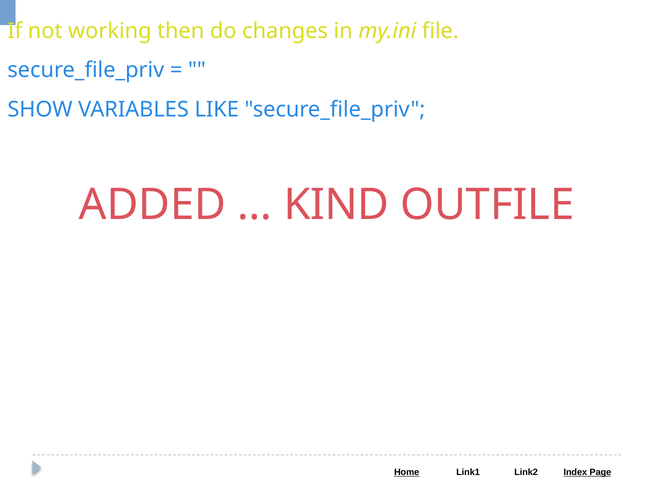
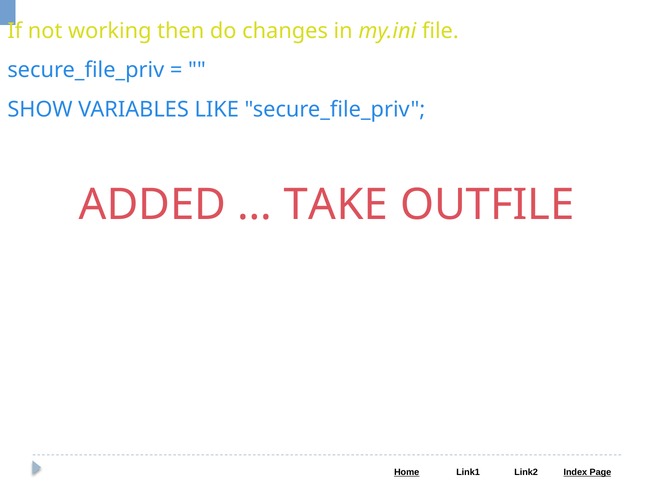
KIND: KIND -> TAKE (336, 204)
